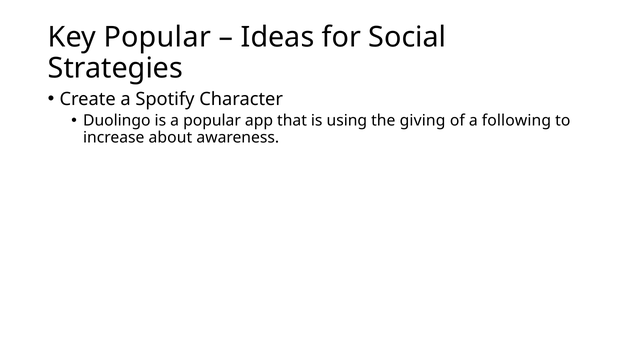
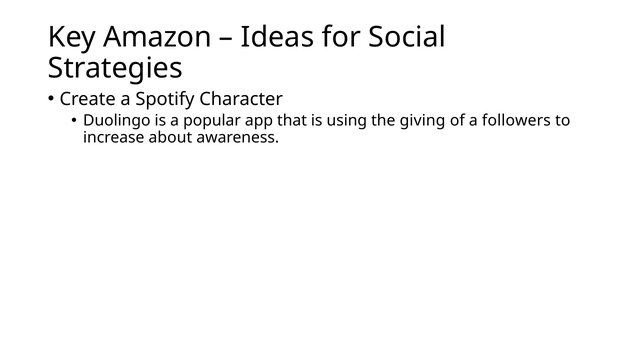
Key Popular: Popular -> Amazon (158, 37)
following: following -> followers (516, 121)
